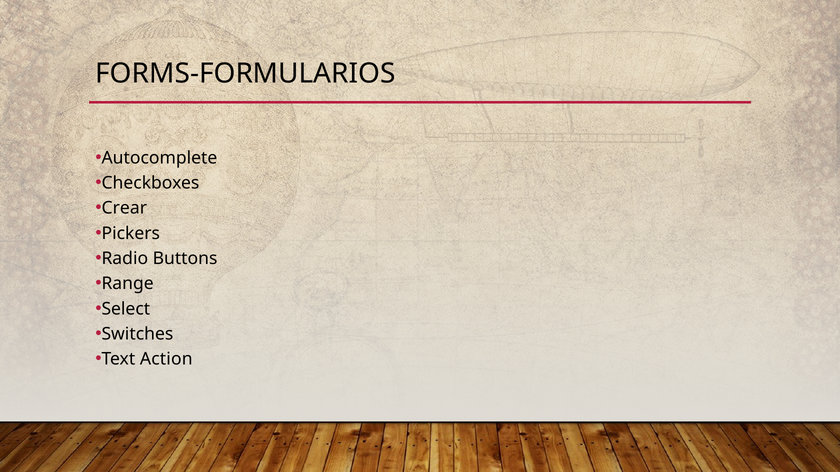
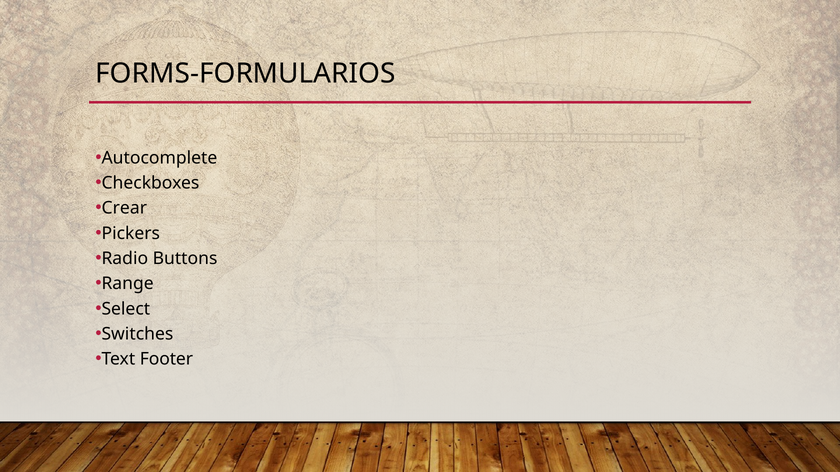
Action: Action -> Footer (166, 360)
